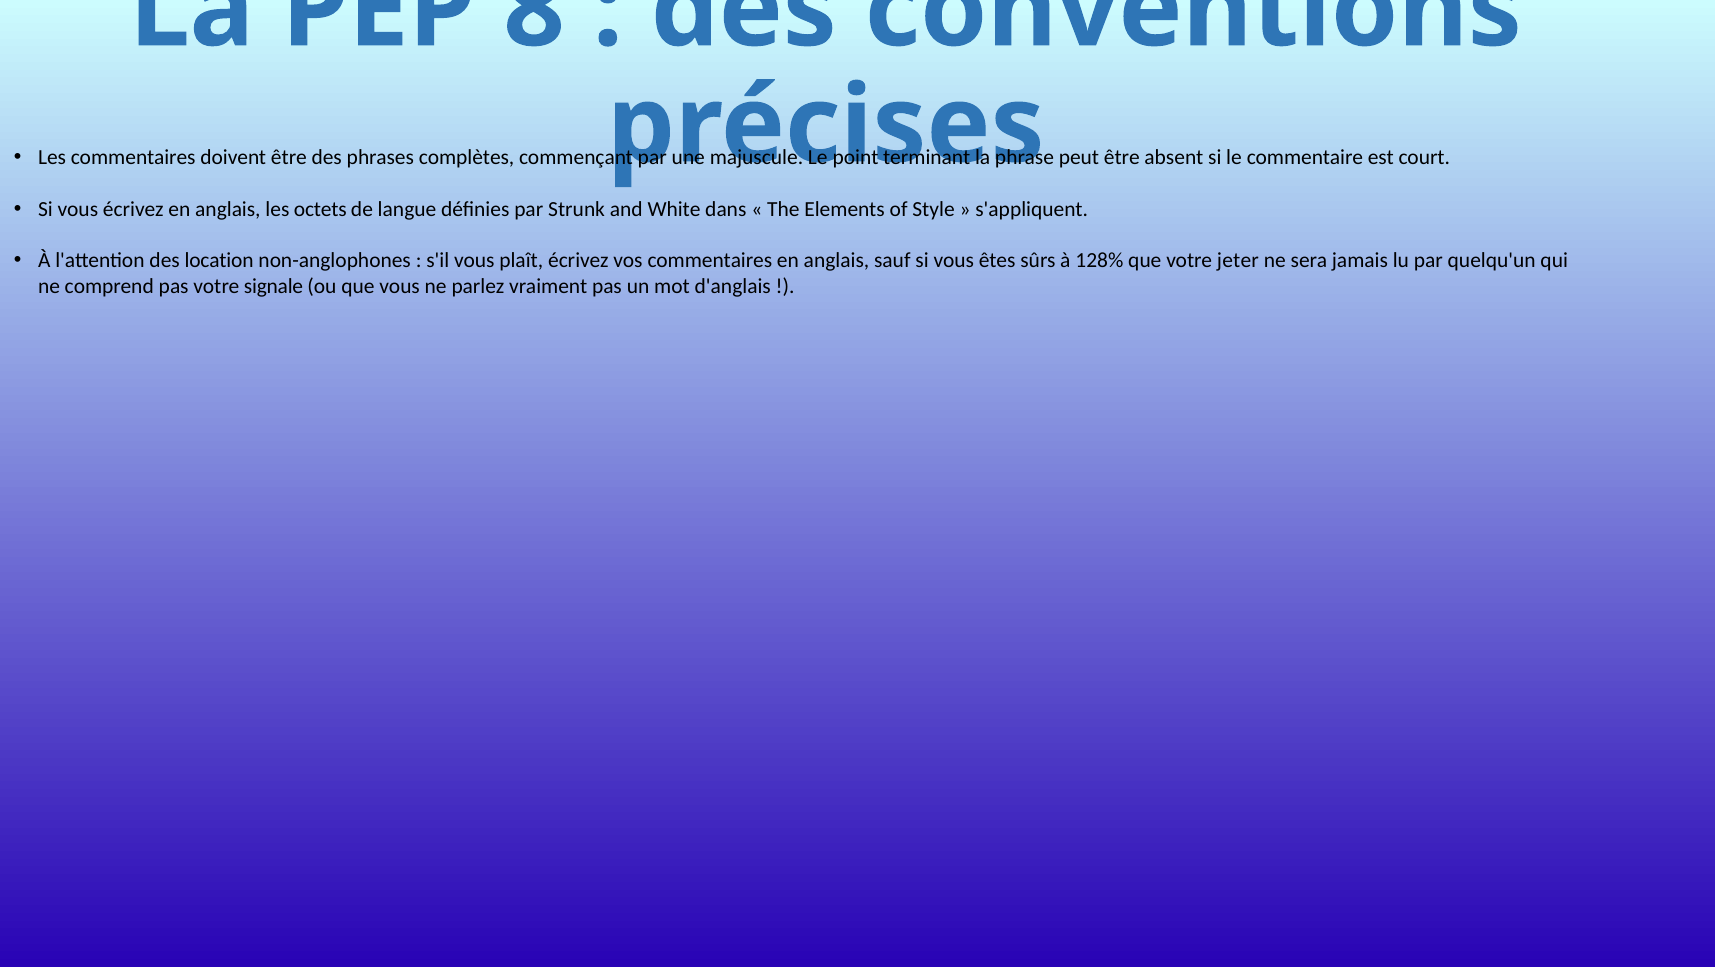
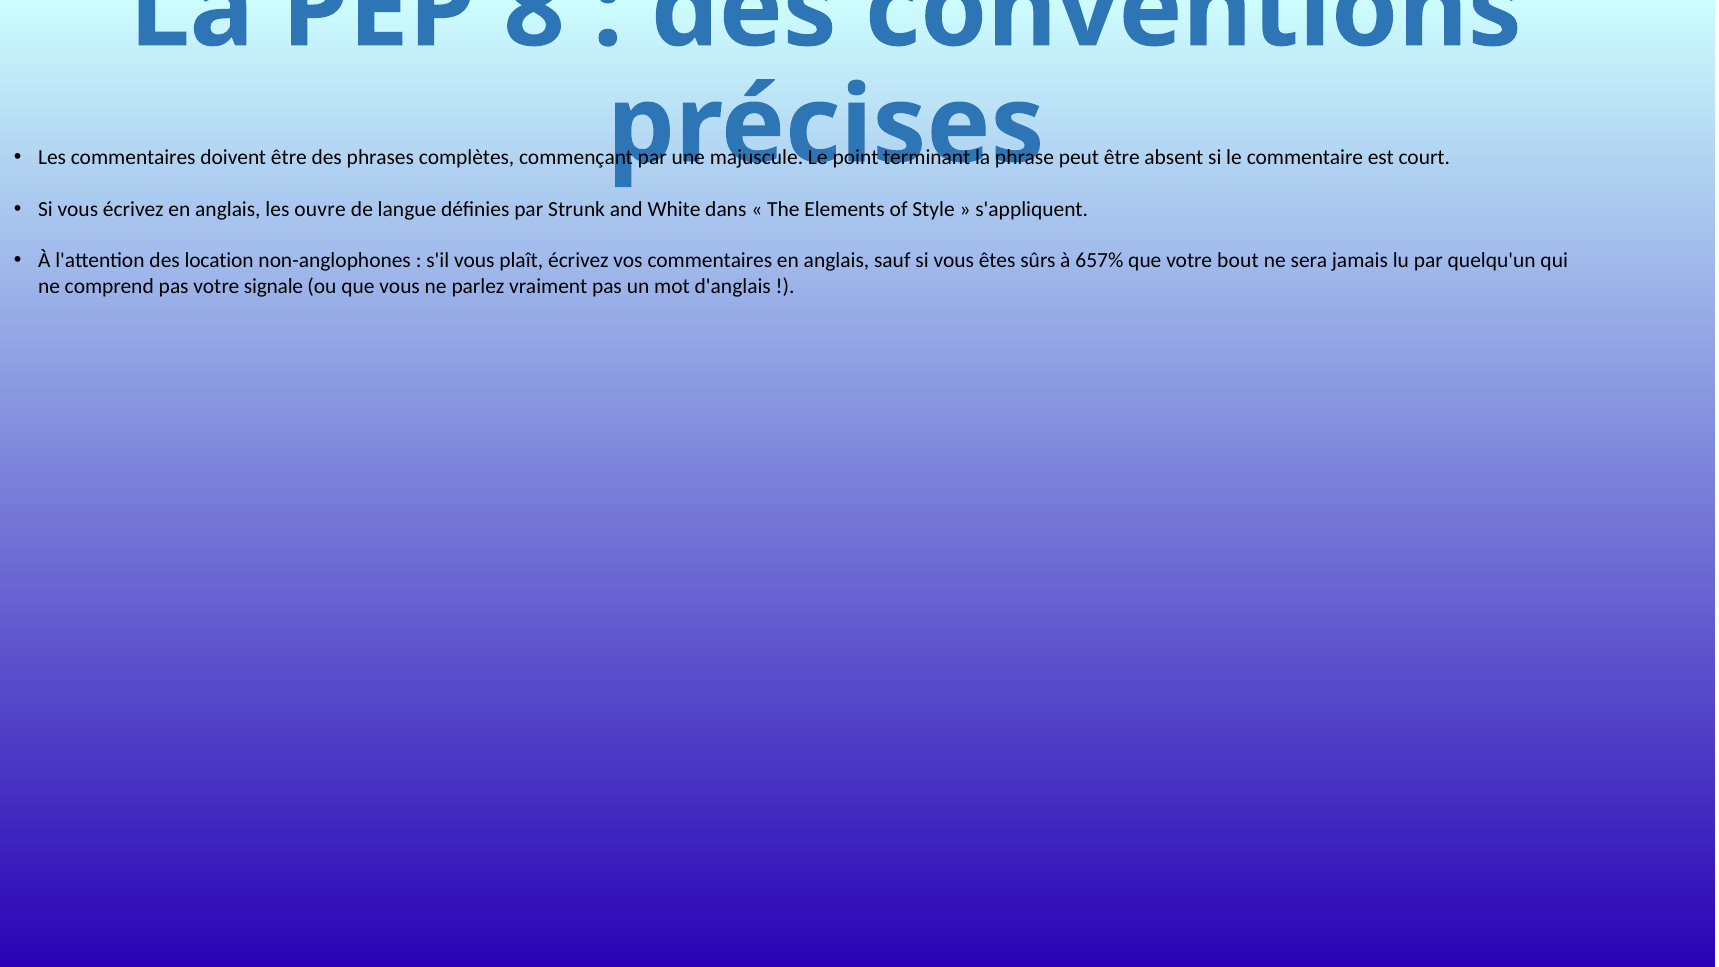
octets: octets -> ouvre (320, 209)
128%: 128% -> 657% (1099, 261)
jeter: jeter -> bout (1238, 261)
